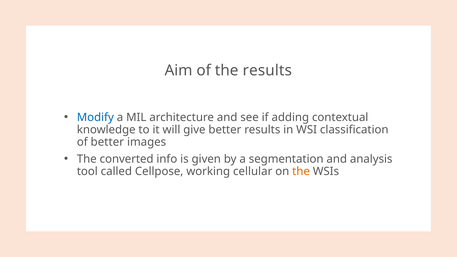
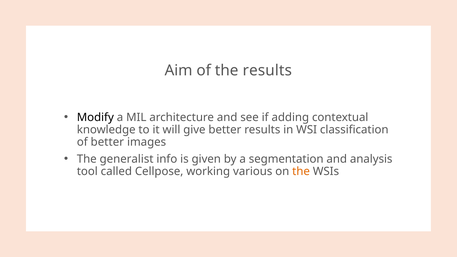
Modify colour: blue -> black (95, 117)
converted: converted -> generalist (127, 159)
cellular: cellular -> various (253, 171)
